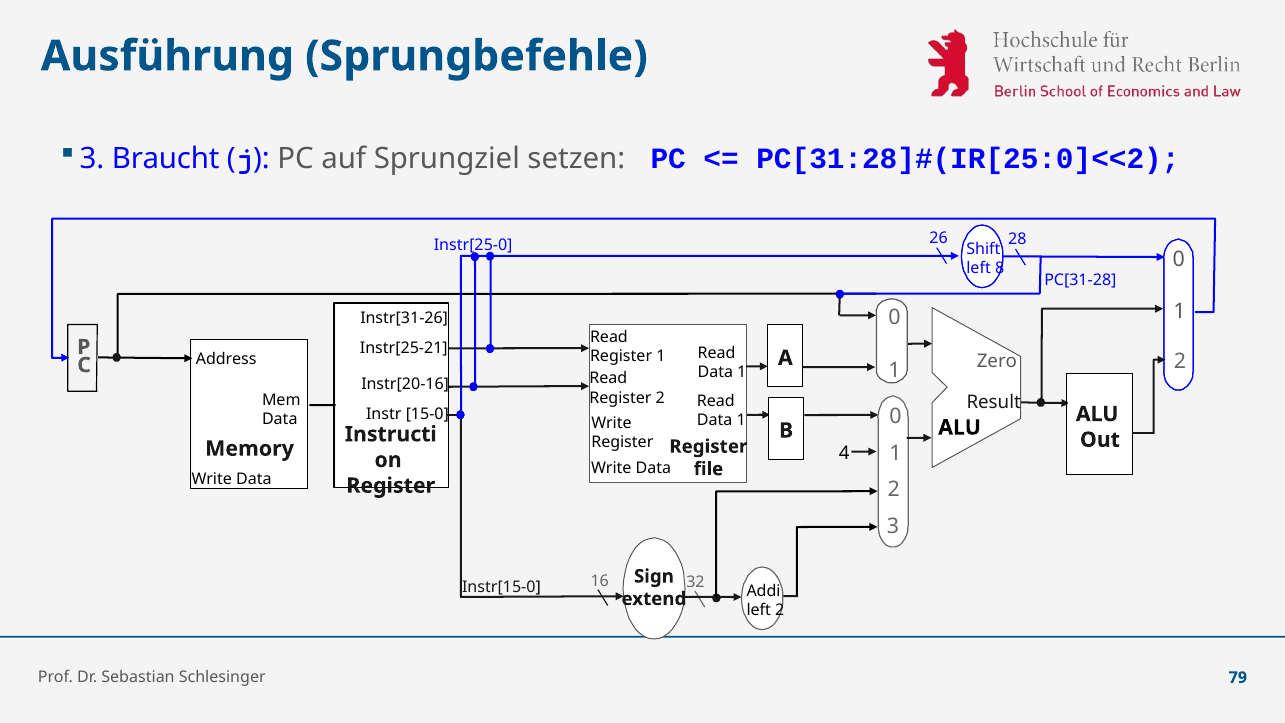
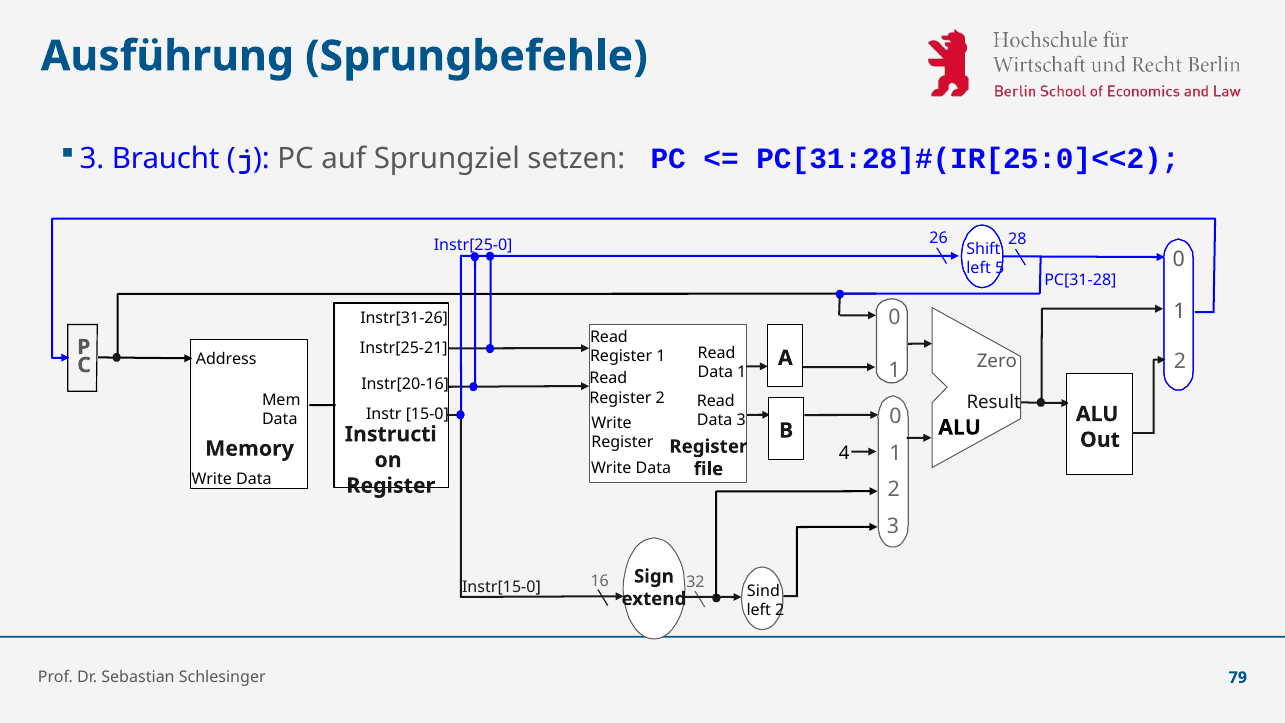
8: 8 -> 5 (1000, 268)
1: 1 -> 3 (741, 420)
Addi: Addi -> Sind (763, 591)
